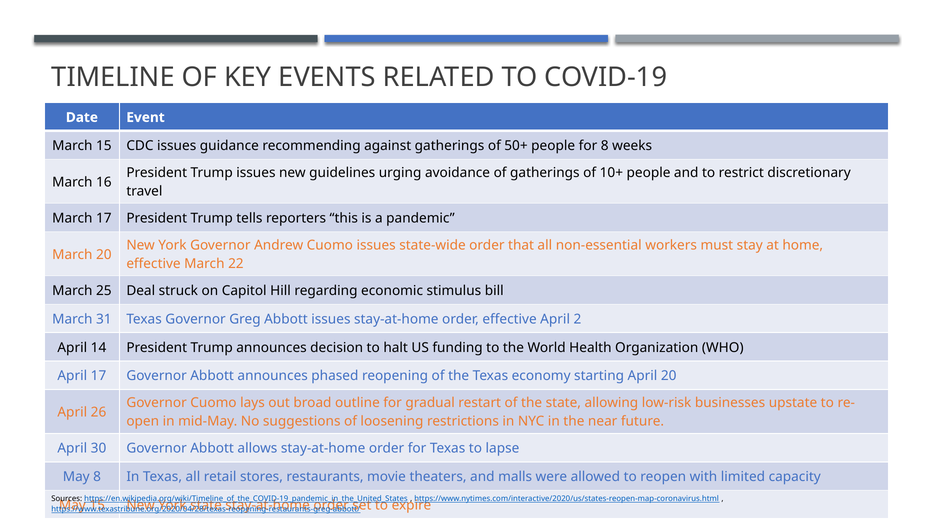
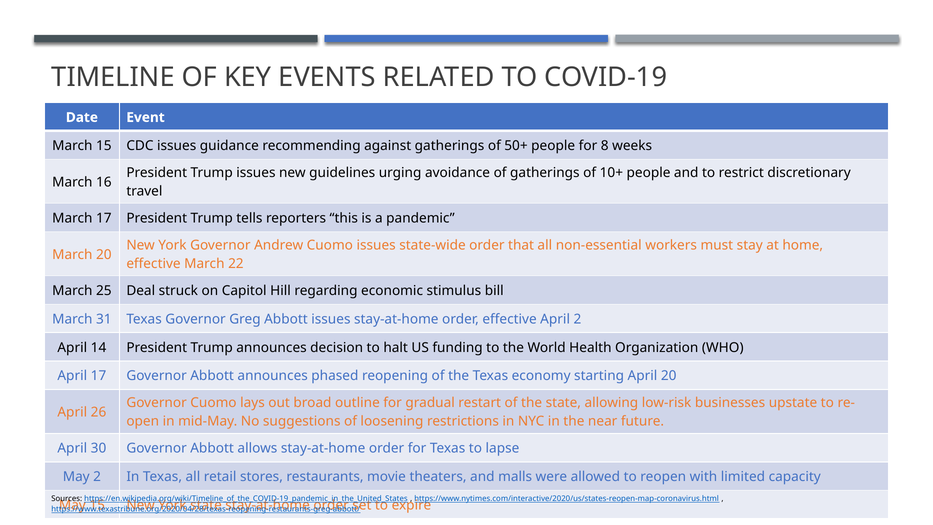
May 8: 8 -> 2 (97, 477)
